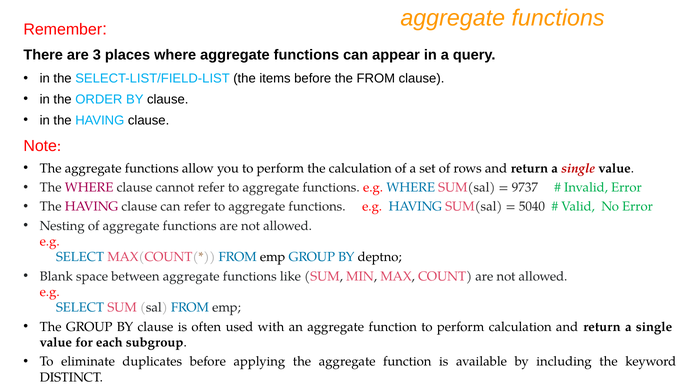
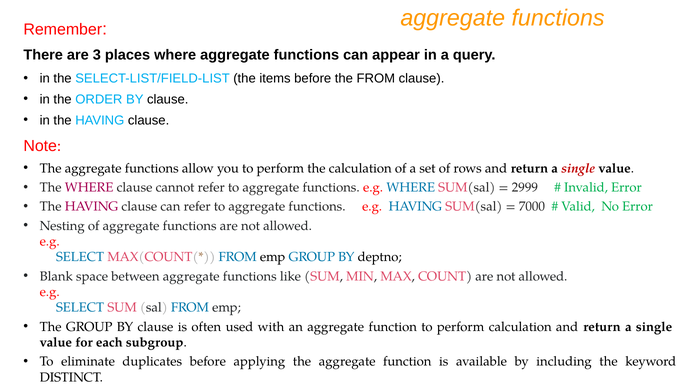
9737: 9737 -> 2999 (525, 187)
5040: 5040 -> 7000 (532, 207)
